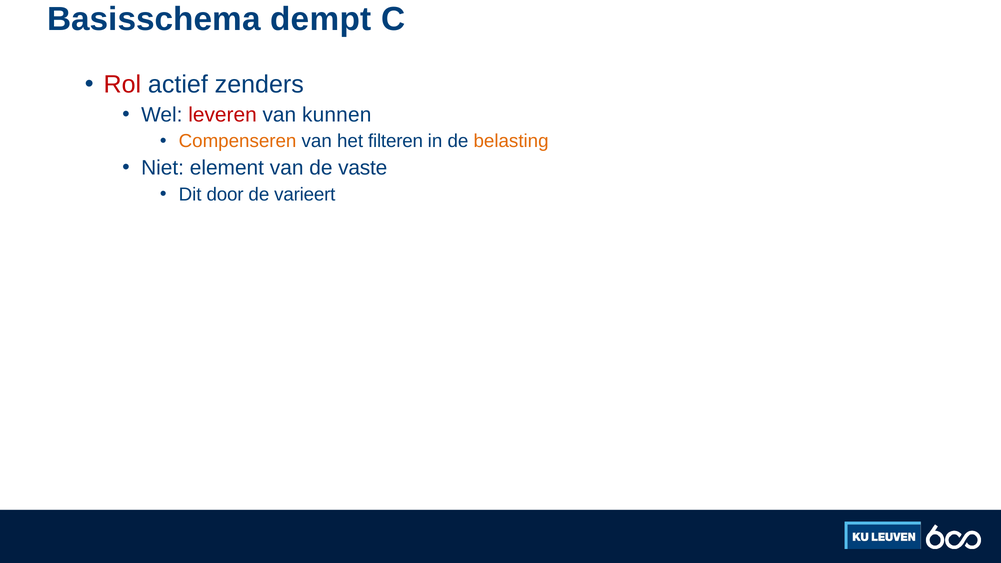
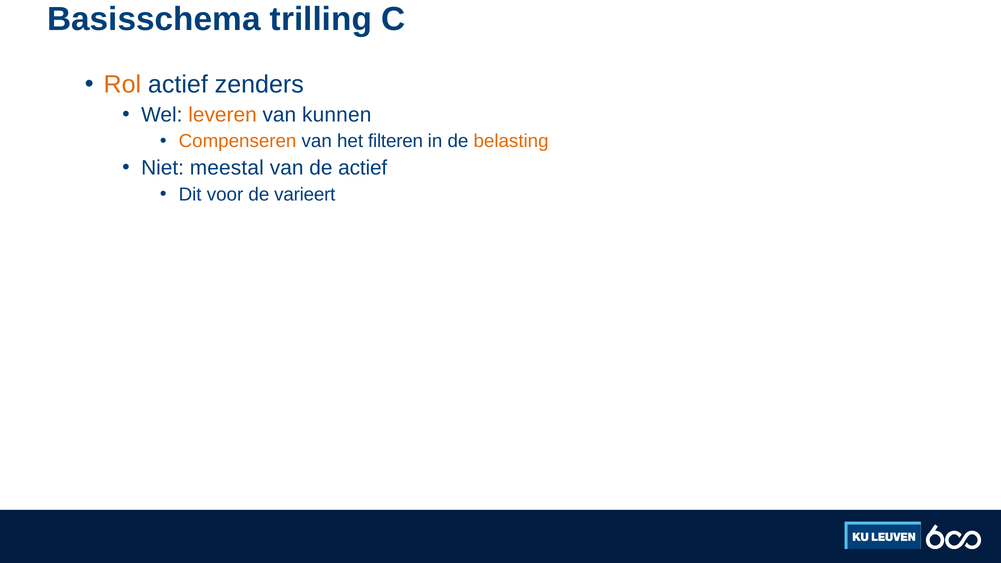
dempt: dempt -> trilling (321, 19)
Rol colour: red -> orange (122, 85)
leveren colour: red -> orange (223, 115)
element: element -> meestal (227, 168)
de vaste: vaste -> actief (363, 168)
door: door -> voor (225, 194)
